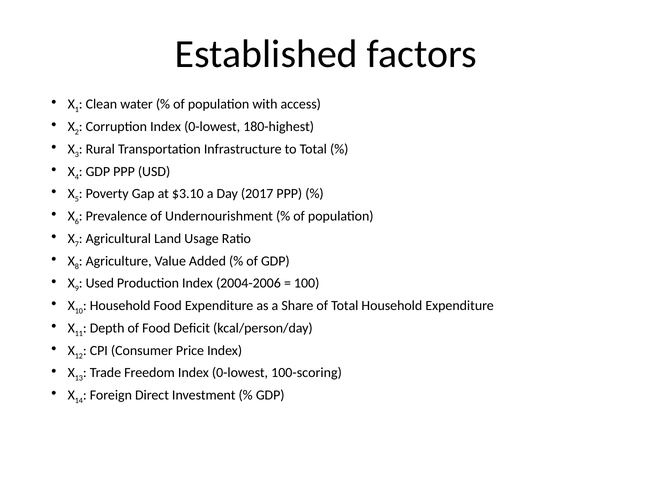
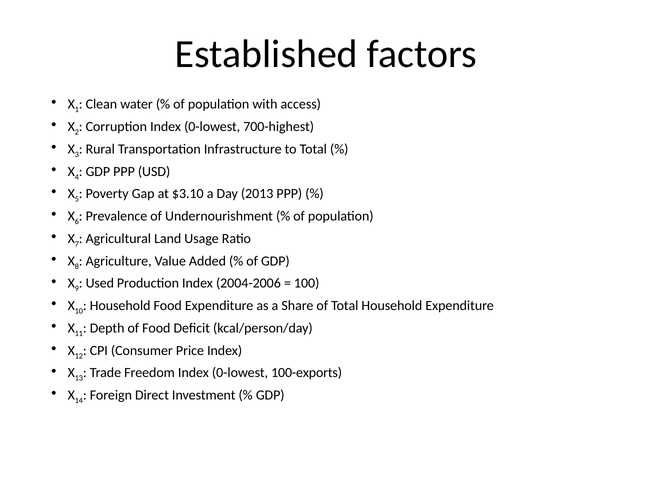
180-highest: 180-highest -> 700-highest (279, 127)
2017: 2017 -> 2013 (257, 194)
100-scoring: 100-scoring -> 100-exports (307, 373)
